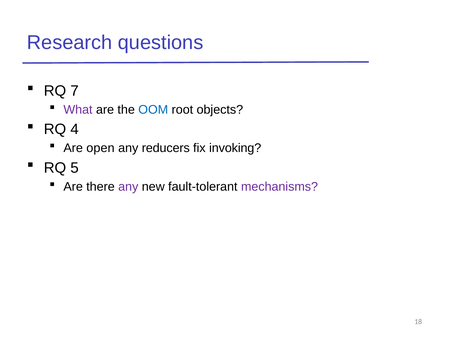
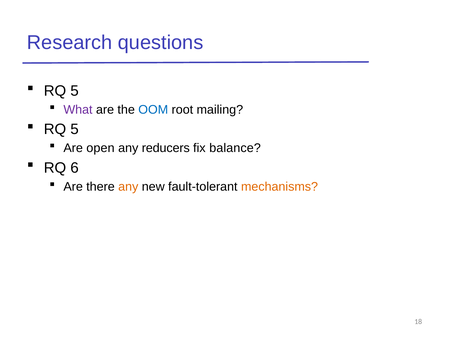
7: 7 -> 5 (75, 91)
objects: objects -> mailing (220, 110)
4: 4 -> 5 (75, 129)
invoking: invoking -> balance (235, 148)
5: 5 -> 6 (75, 168)
any colour: purple -> orange (128, 186)
mechanisms colour: purple -> orange (280, 186)
